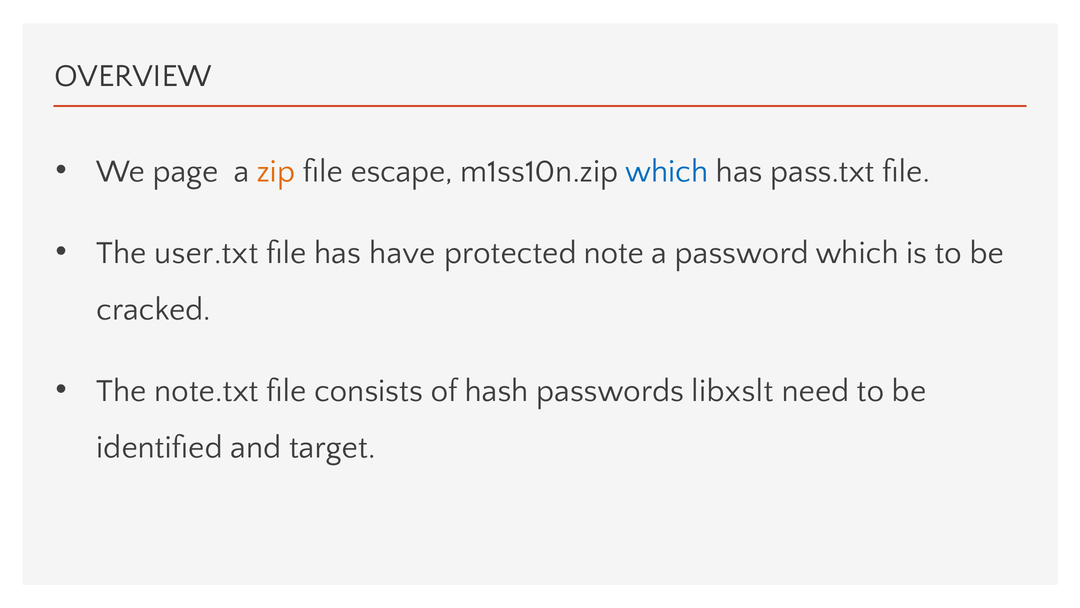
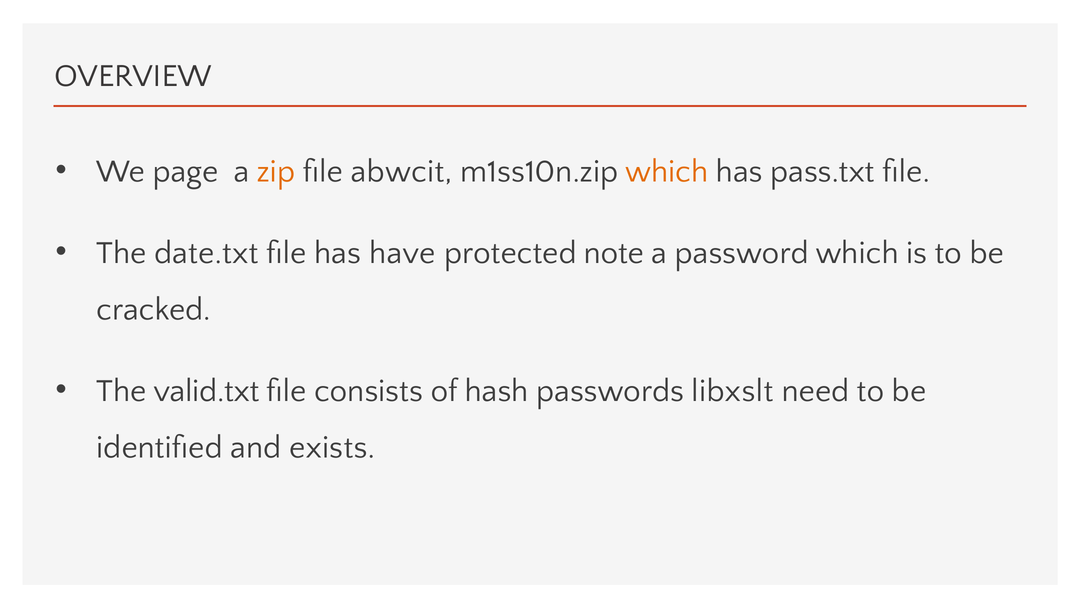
escape: escape -> abwcit (402, 171)
which colour: blue -> orange (667, 171)
user.txt: user.txt -> date.txt (206, 252)
note.txt: note.txt -> valid.txt (207, 390)
target: target -> exists (332, 447)
